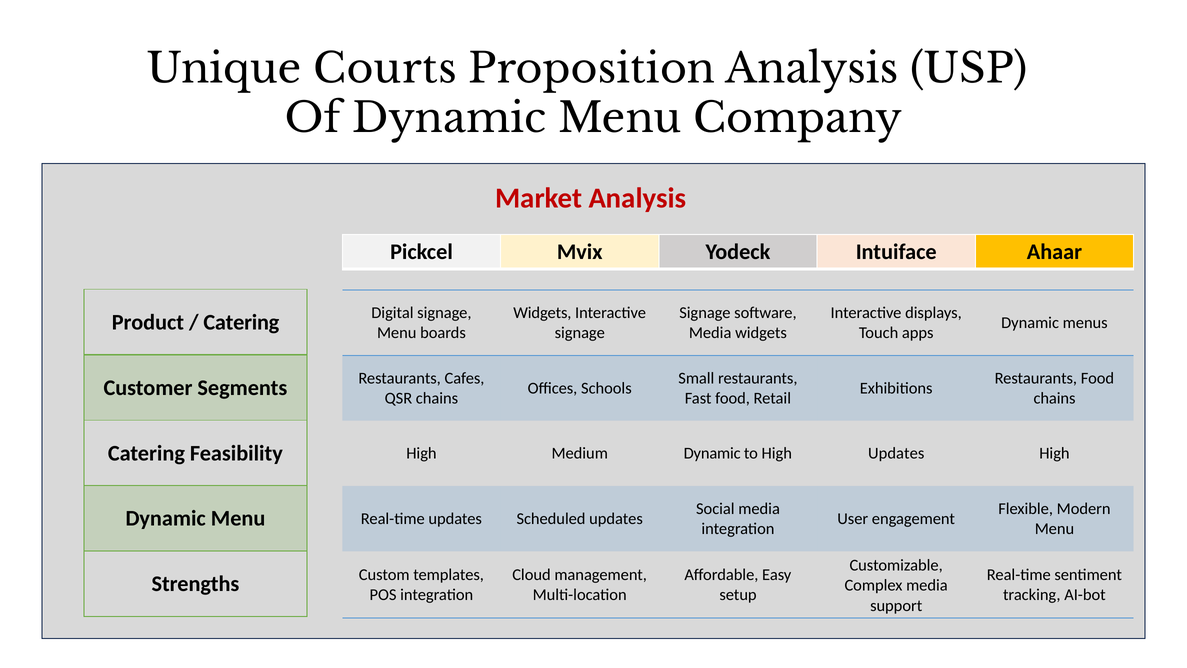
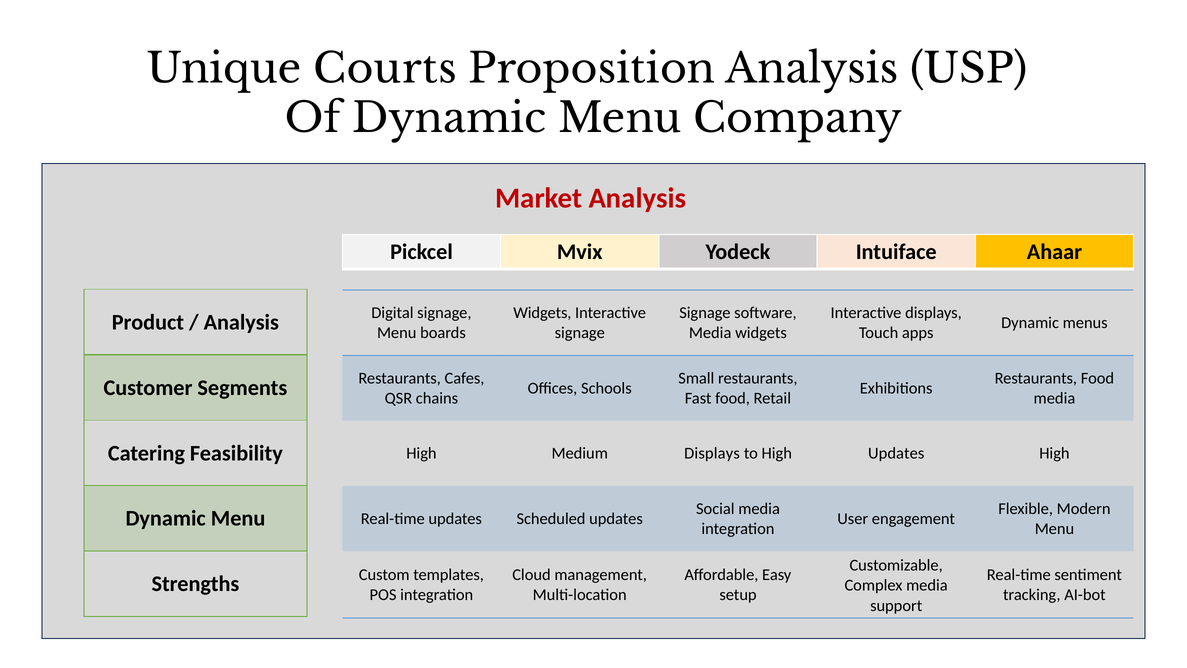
Catering: Catering -> Analysis (241, 322)
chains: chains -> media (1054, 398)
Medium Dynamic: Dynamic -> Displays (712, 453)
